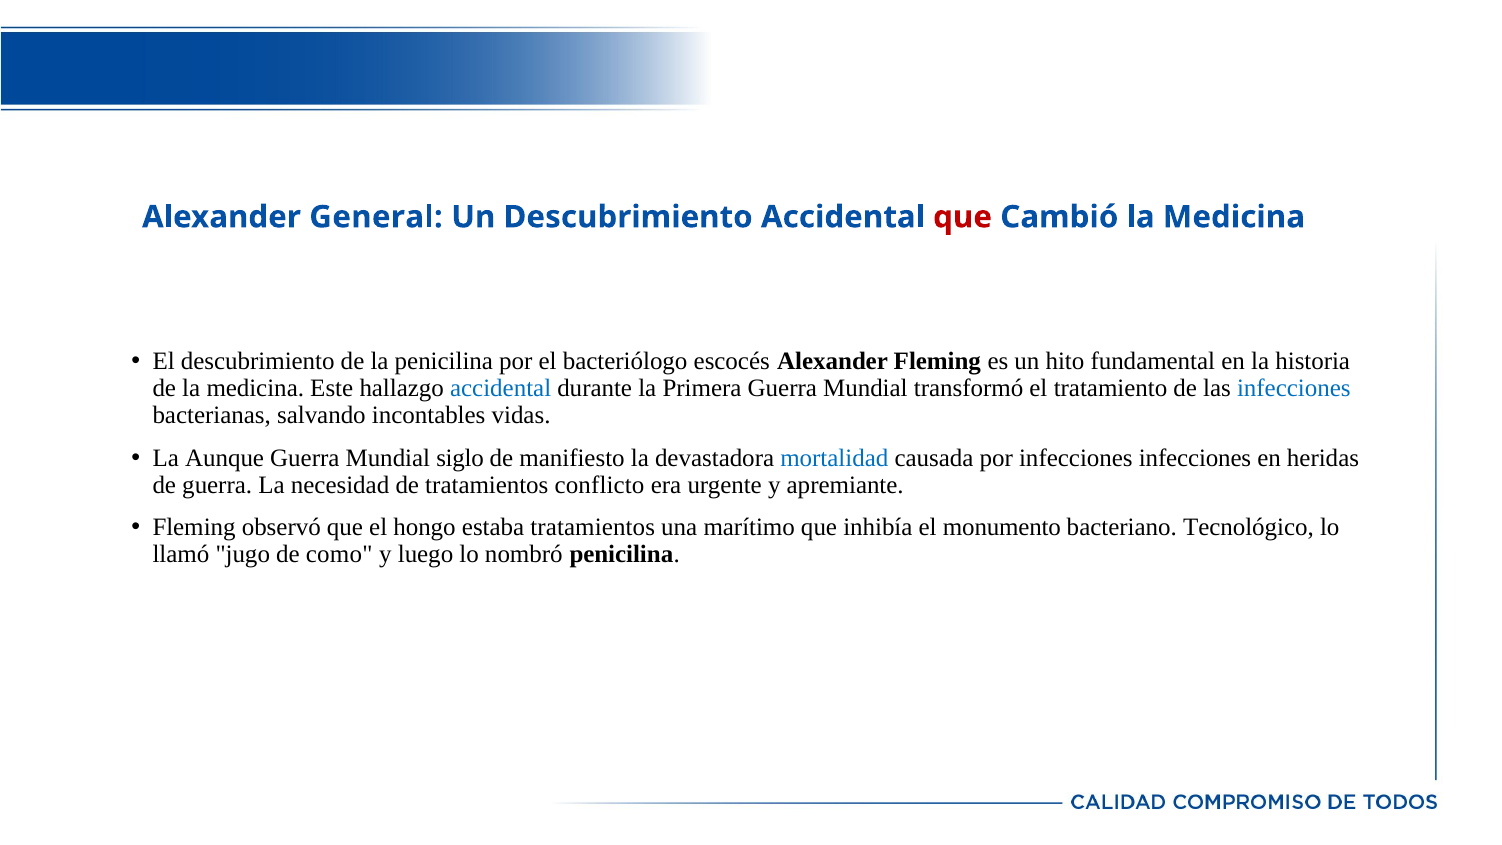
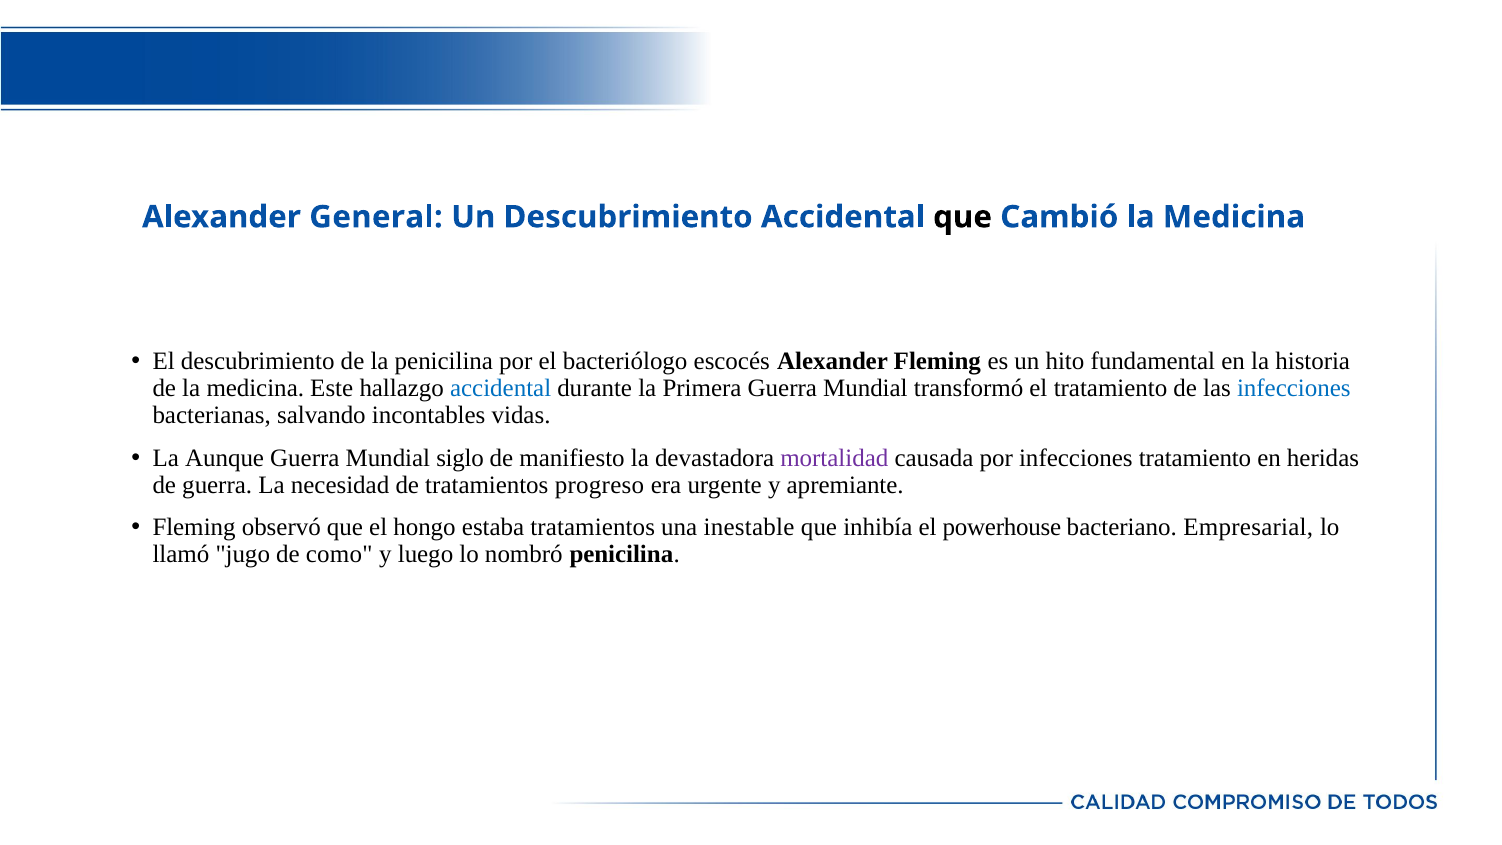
que colour: red -> black (963, 217)
mortalidad colour: blue -> purple (834, 458)
infecciones infecciones: infecciones -> tratamiento (1195, 458)
conflicto: conflicto -> progreso (599, 485)
marítimo: marítimo -> inestable (749, 527)
monumento: monumento -> powerhouse (1002, 527)
Tecnológico: Tecnológico -> Empresarial (1248, 527)
